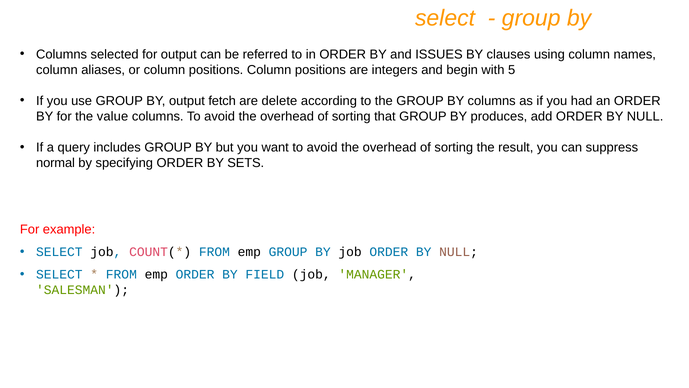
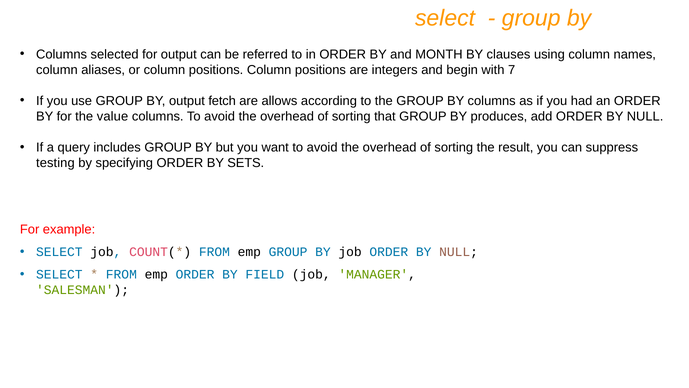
ISSUES: ISSUES -> MONTH (439, 54)
5: 5 -> 7 (512, 70)
delete: delete -> allows (279, 101)
normal: normal -> testing (55, 163)
